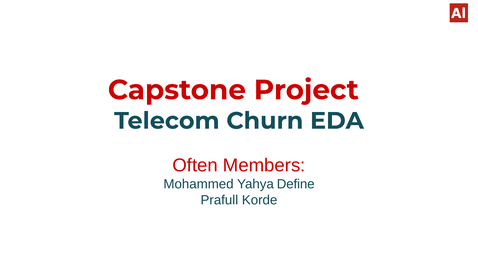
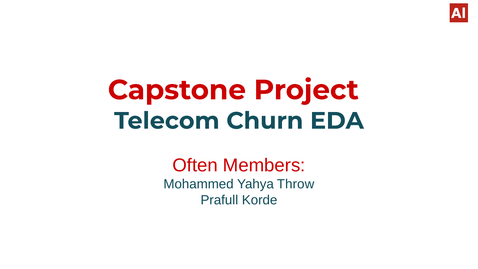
Define: Define -> Throw (296, 184)
